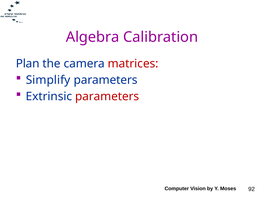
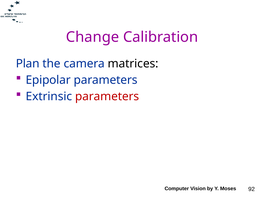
Algebra: Algebra -> Change (93, 37)
matrices colour: red -> black (133, 64)
Simplify: Simplify -> Epipolar (48, 80)
